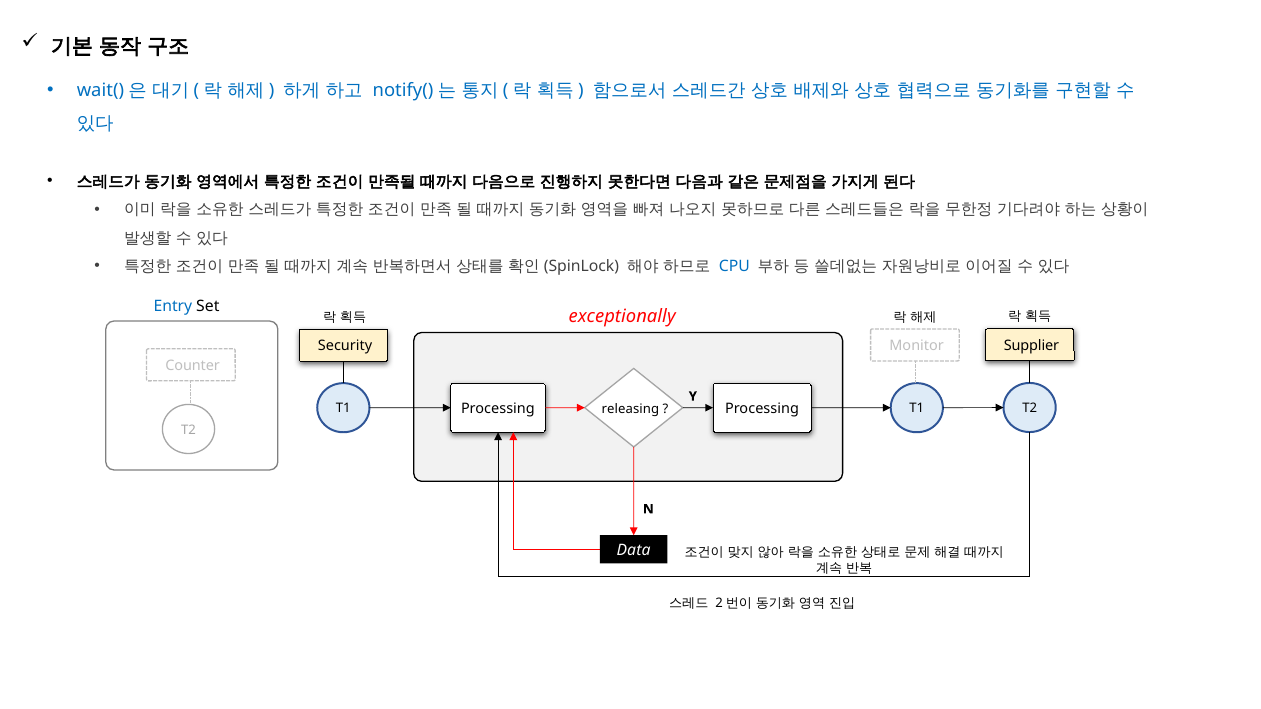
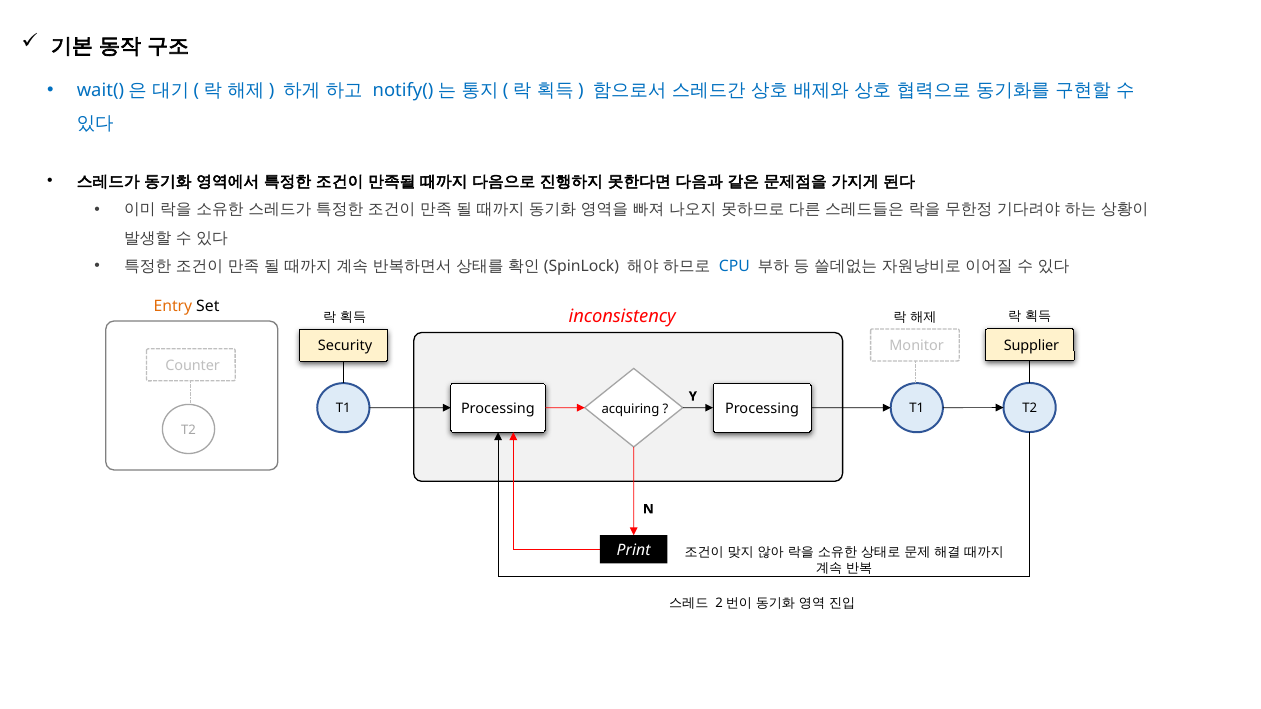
Entry colour: blue -> orange (173, 307)
exceptionally: exceptionally -> inconsistency (622, 316)
releasing: releasing -> acquiring (630, 409)
Data: Data -> Print (634, 551)
